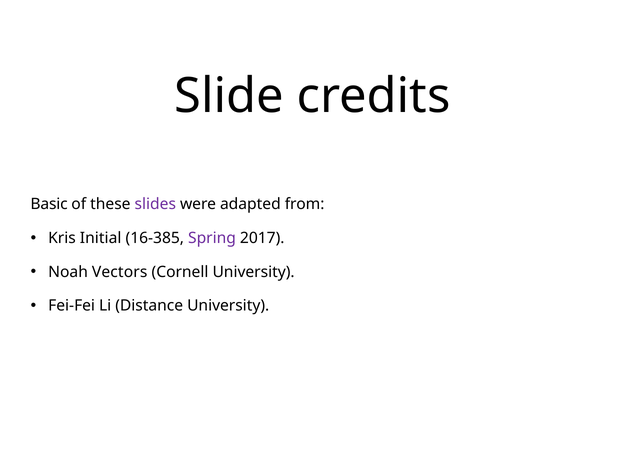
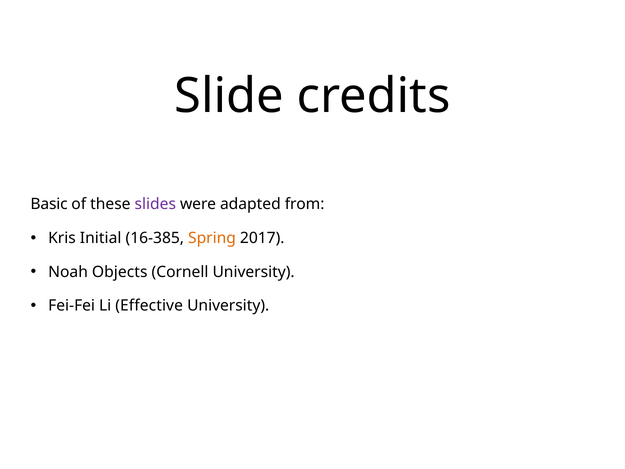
Spring colour: purple -> orange (212, 238)
Vectors: Vectors -> Objects (120, 272)
Distance: Distance -> Effective (149, 305)
